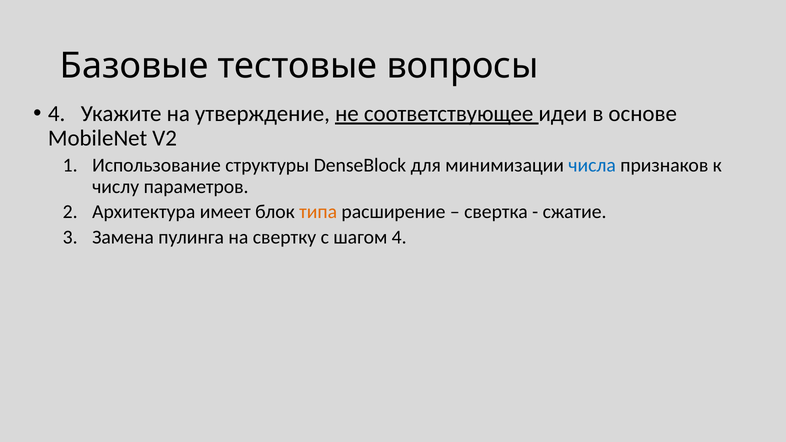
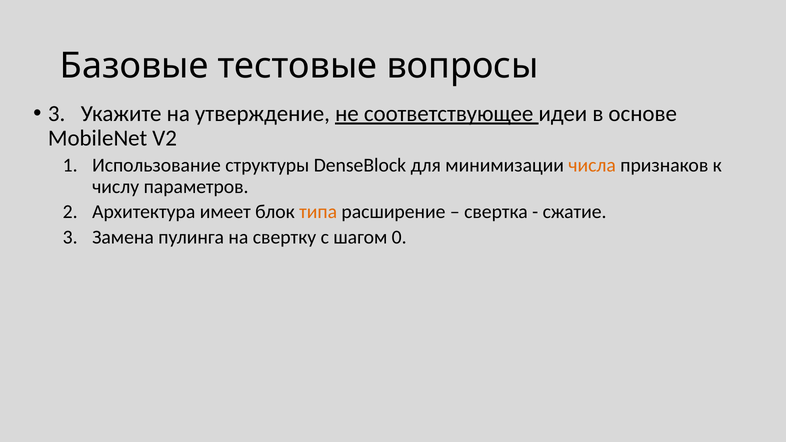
4: 4 -> 3 (57, 114)
числа colour: blue -> orange (592, 166)
шагом 4: 4 -> 0 (399, 237)
